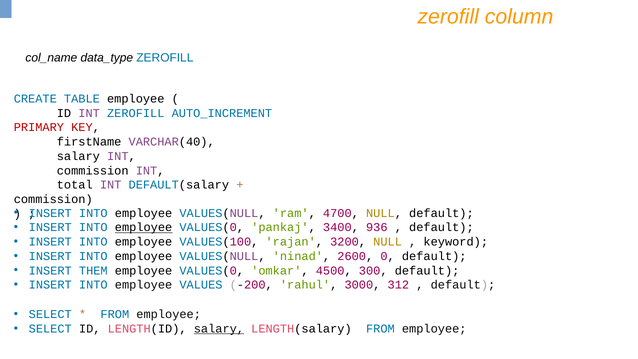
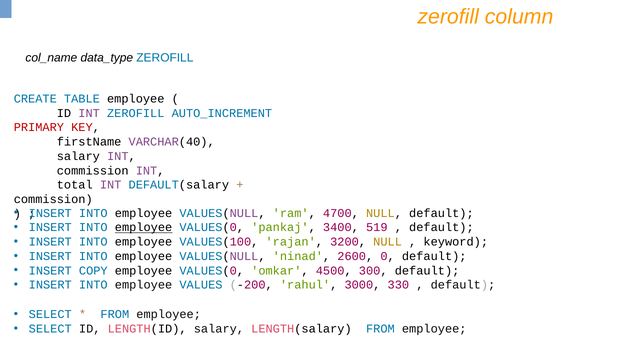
936: 936 -> 519 (377, 227)
THEM: THEM -> COPY (93, 270)
312: 312 -> 330 (398, 285)
salary underline: present -> none (219, 329)
